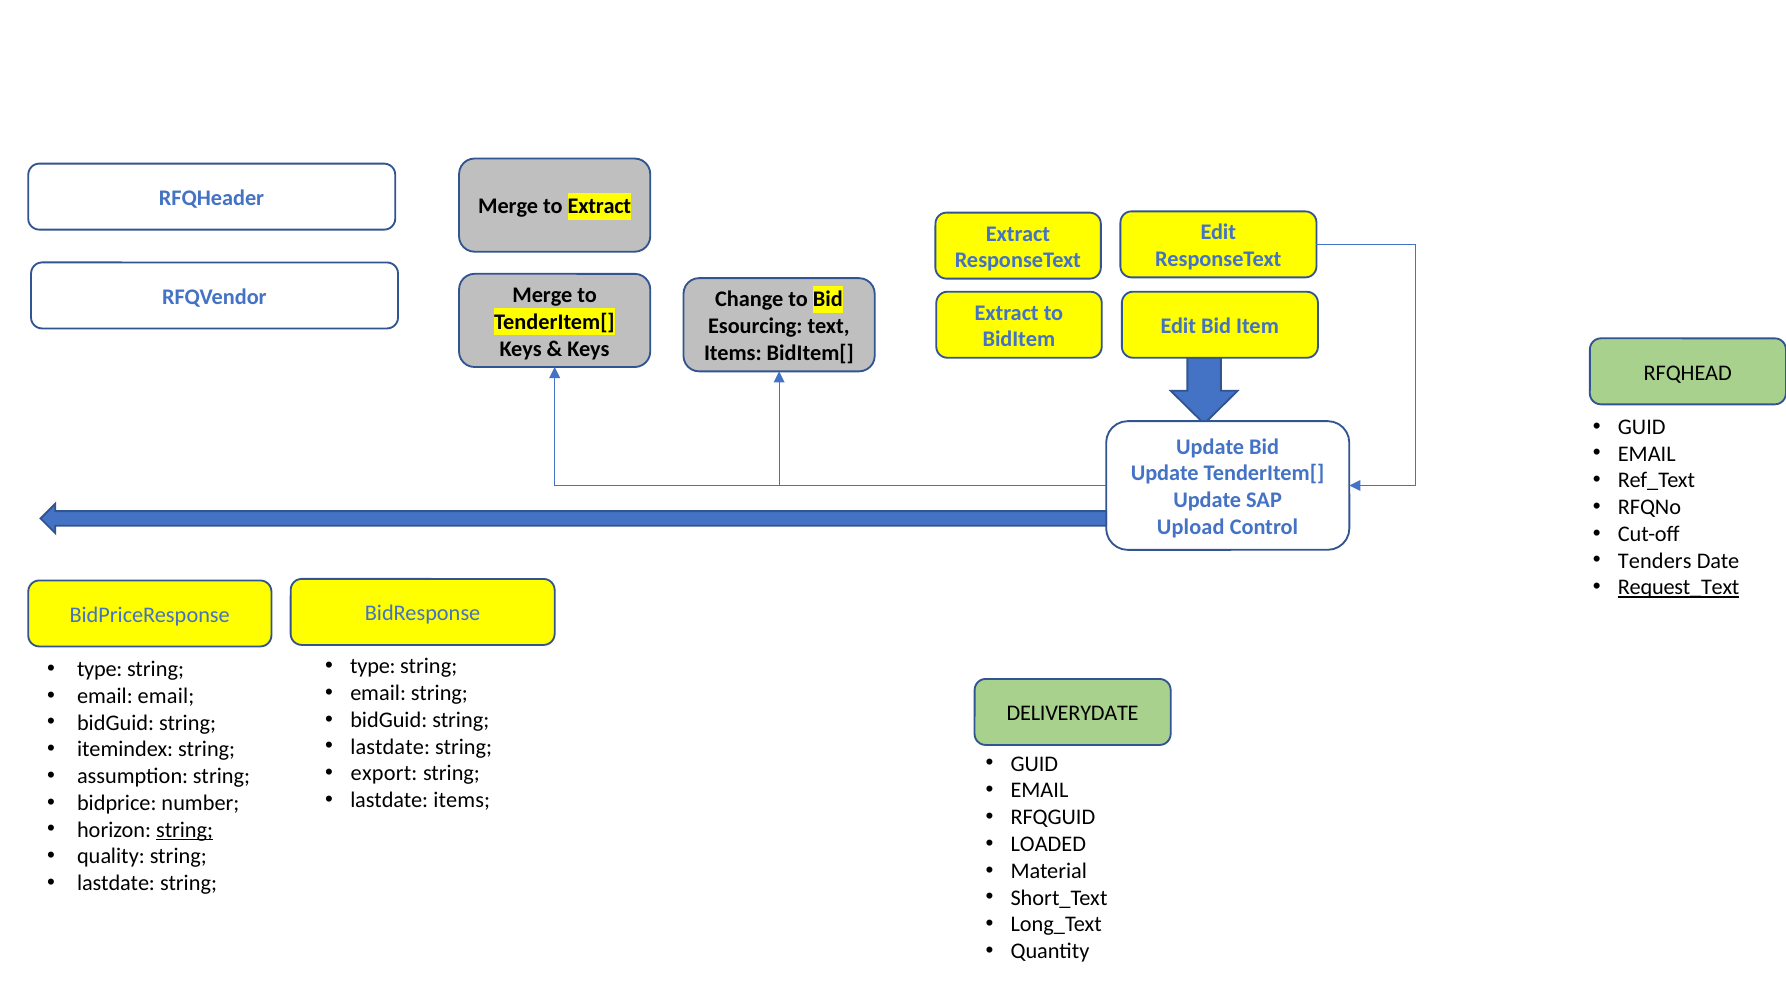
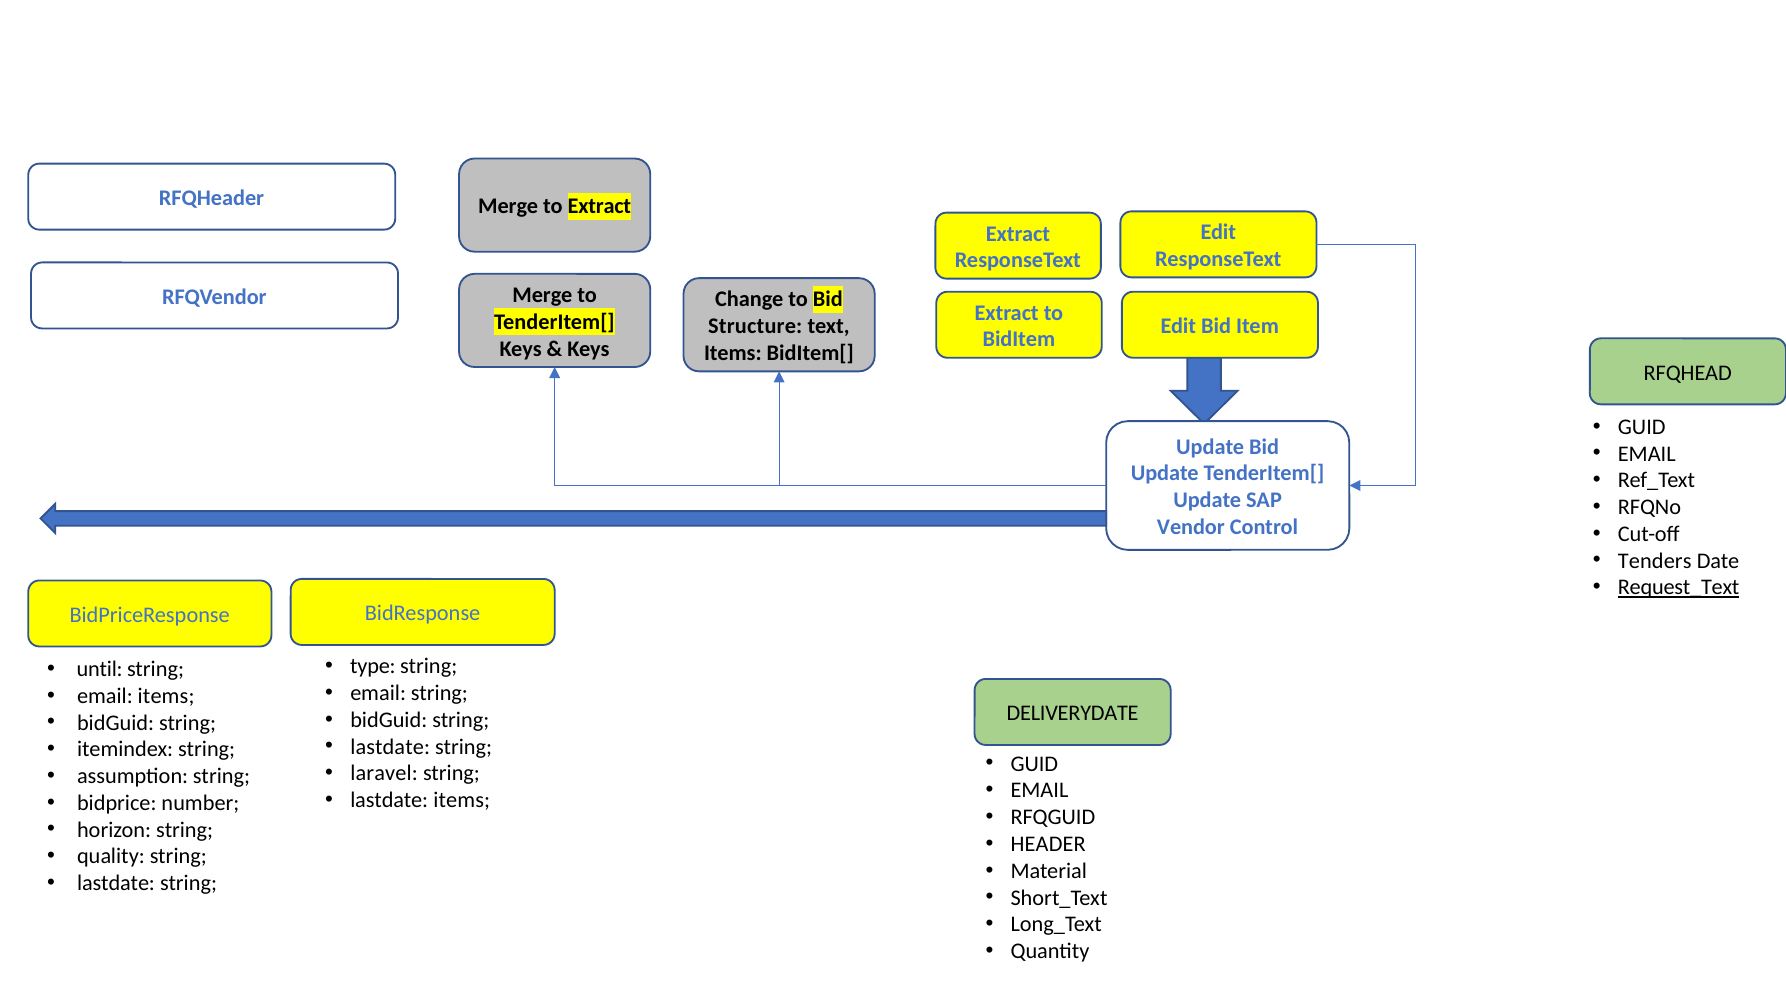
Esourcing: Esourcing -> Structure (755, 326)
Upload: Upload -> Vendor (1191, 527)
type: type -> until (100, 670)
email email: email -> items (166, 696)
export: export -> laravel (384, 774)
string underline: present -> none (185, 830)
LOADED: LOADED -> HEADER (1048, 845)
